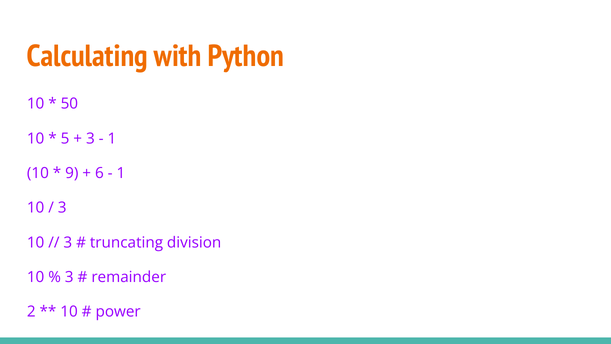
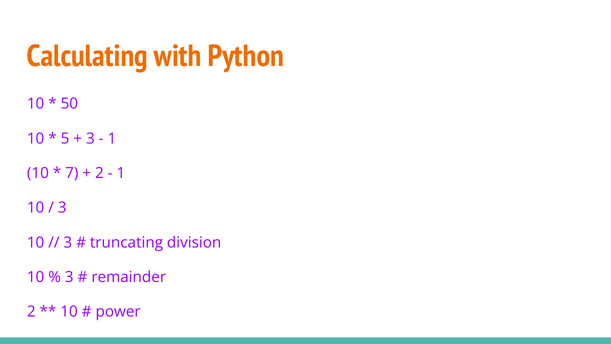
9: 9 -> 7 (72, 173)
6: 6 -> 2 (99, 173)
